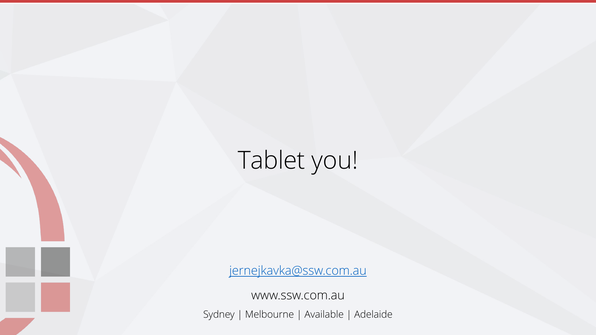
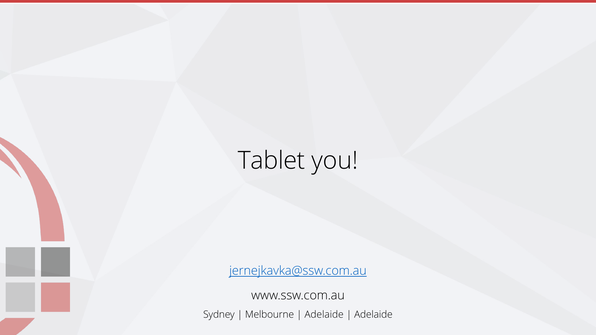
Available: Available -> Adelaide (324, 315)
